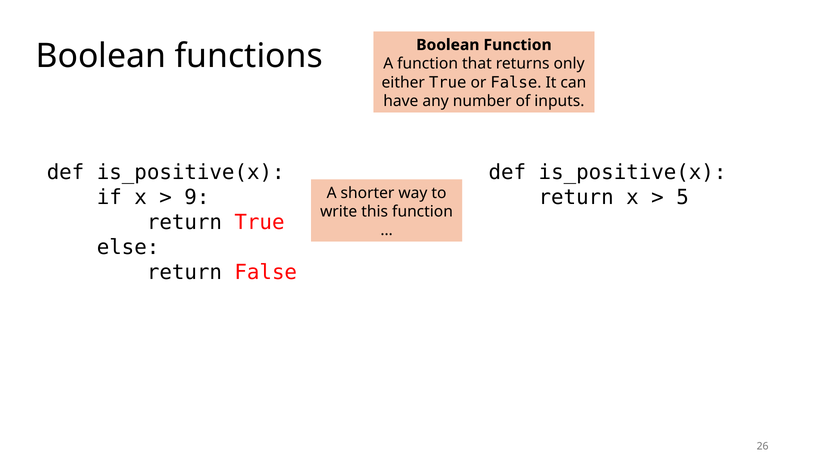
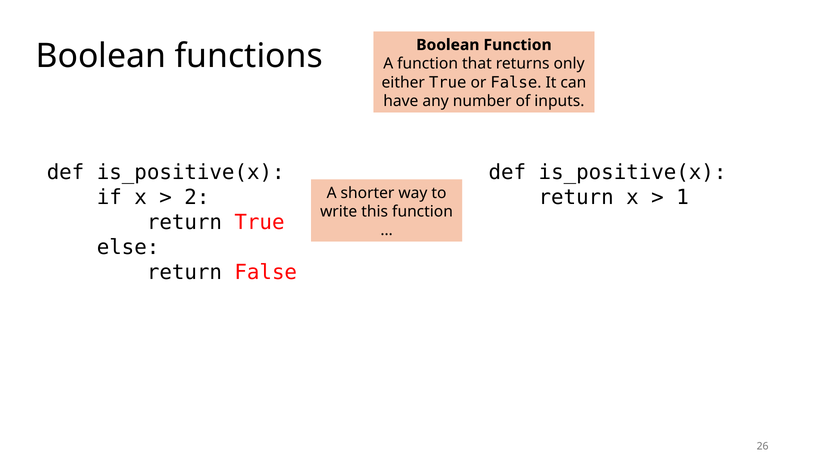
9: 9 -> 2 (197, 197)
5: 5 -> 1 (683, 197)
